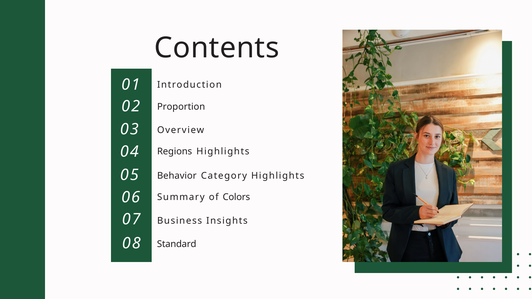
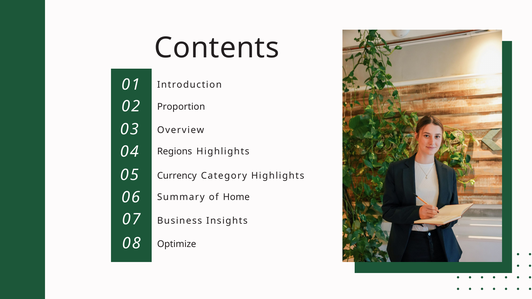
Behavior: Behavior -> Currency (177, 176)
Colors: Colors -> Home (236, 197)
Standard: Standard -> Optimize (177, 244)
